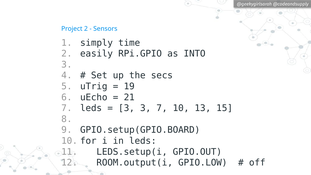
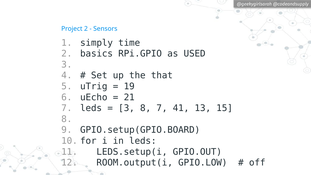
easily: easily -> basics (97, 54)
INTO: INTO -> USED (195, 54)
secs: secs -> that (162, 75)
3 3: 3 -> 8 (146, 108)
7 10: 10 -> 41 (181, 108)
